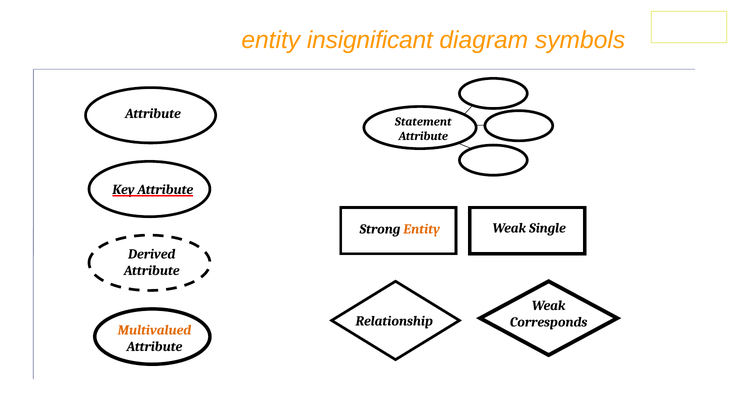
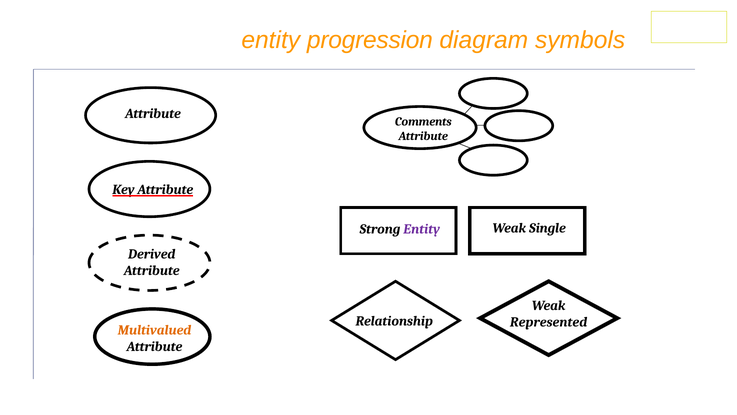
insignificant: insignificant -> progression (370, 40)
Statement: Statement -> Comments (423, 122)
Entity colour: orange -> purple (422, 229)
Corresponds: Corresponds -> Represented (549, 322)
